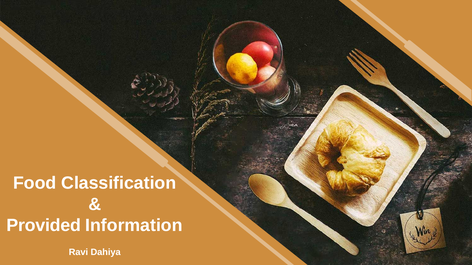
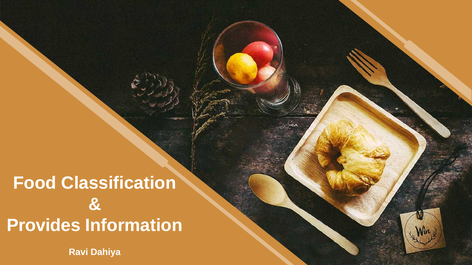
Provided: Provided -> Provides (44, 226)
